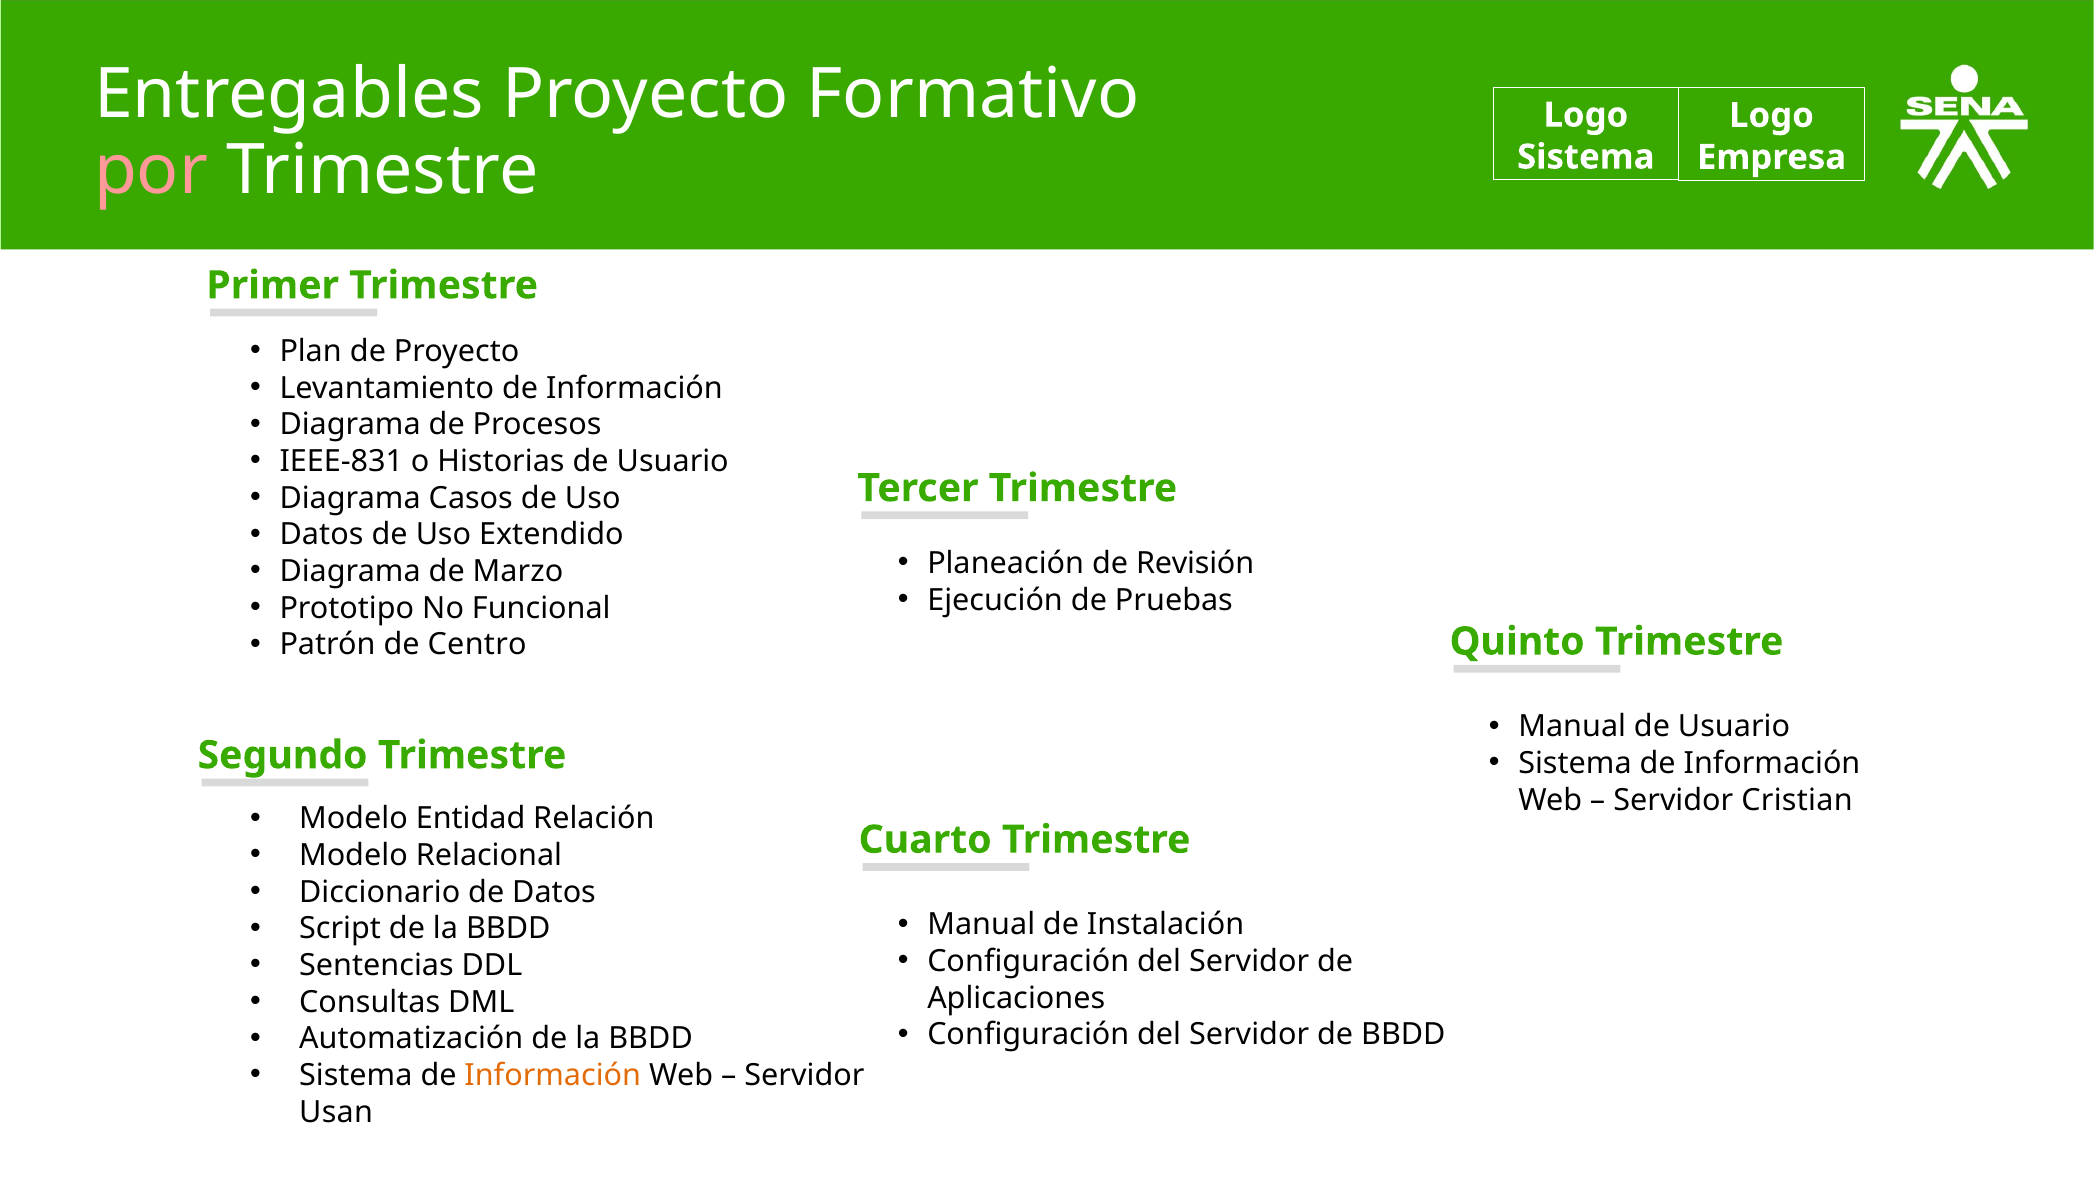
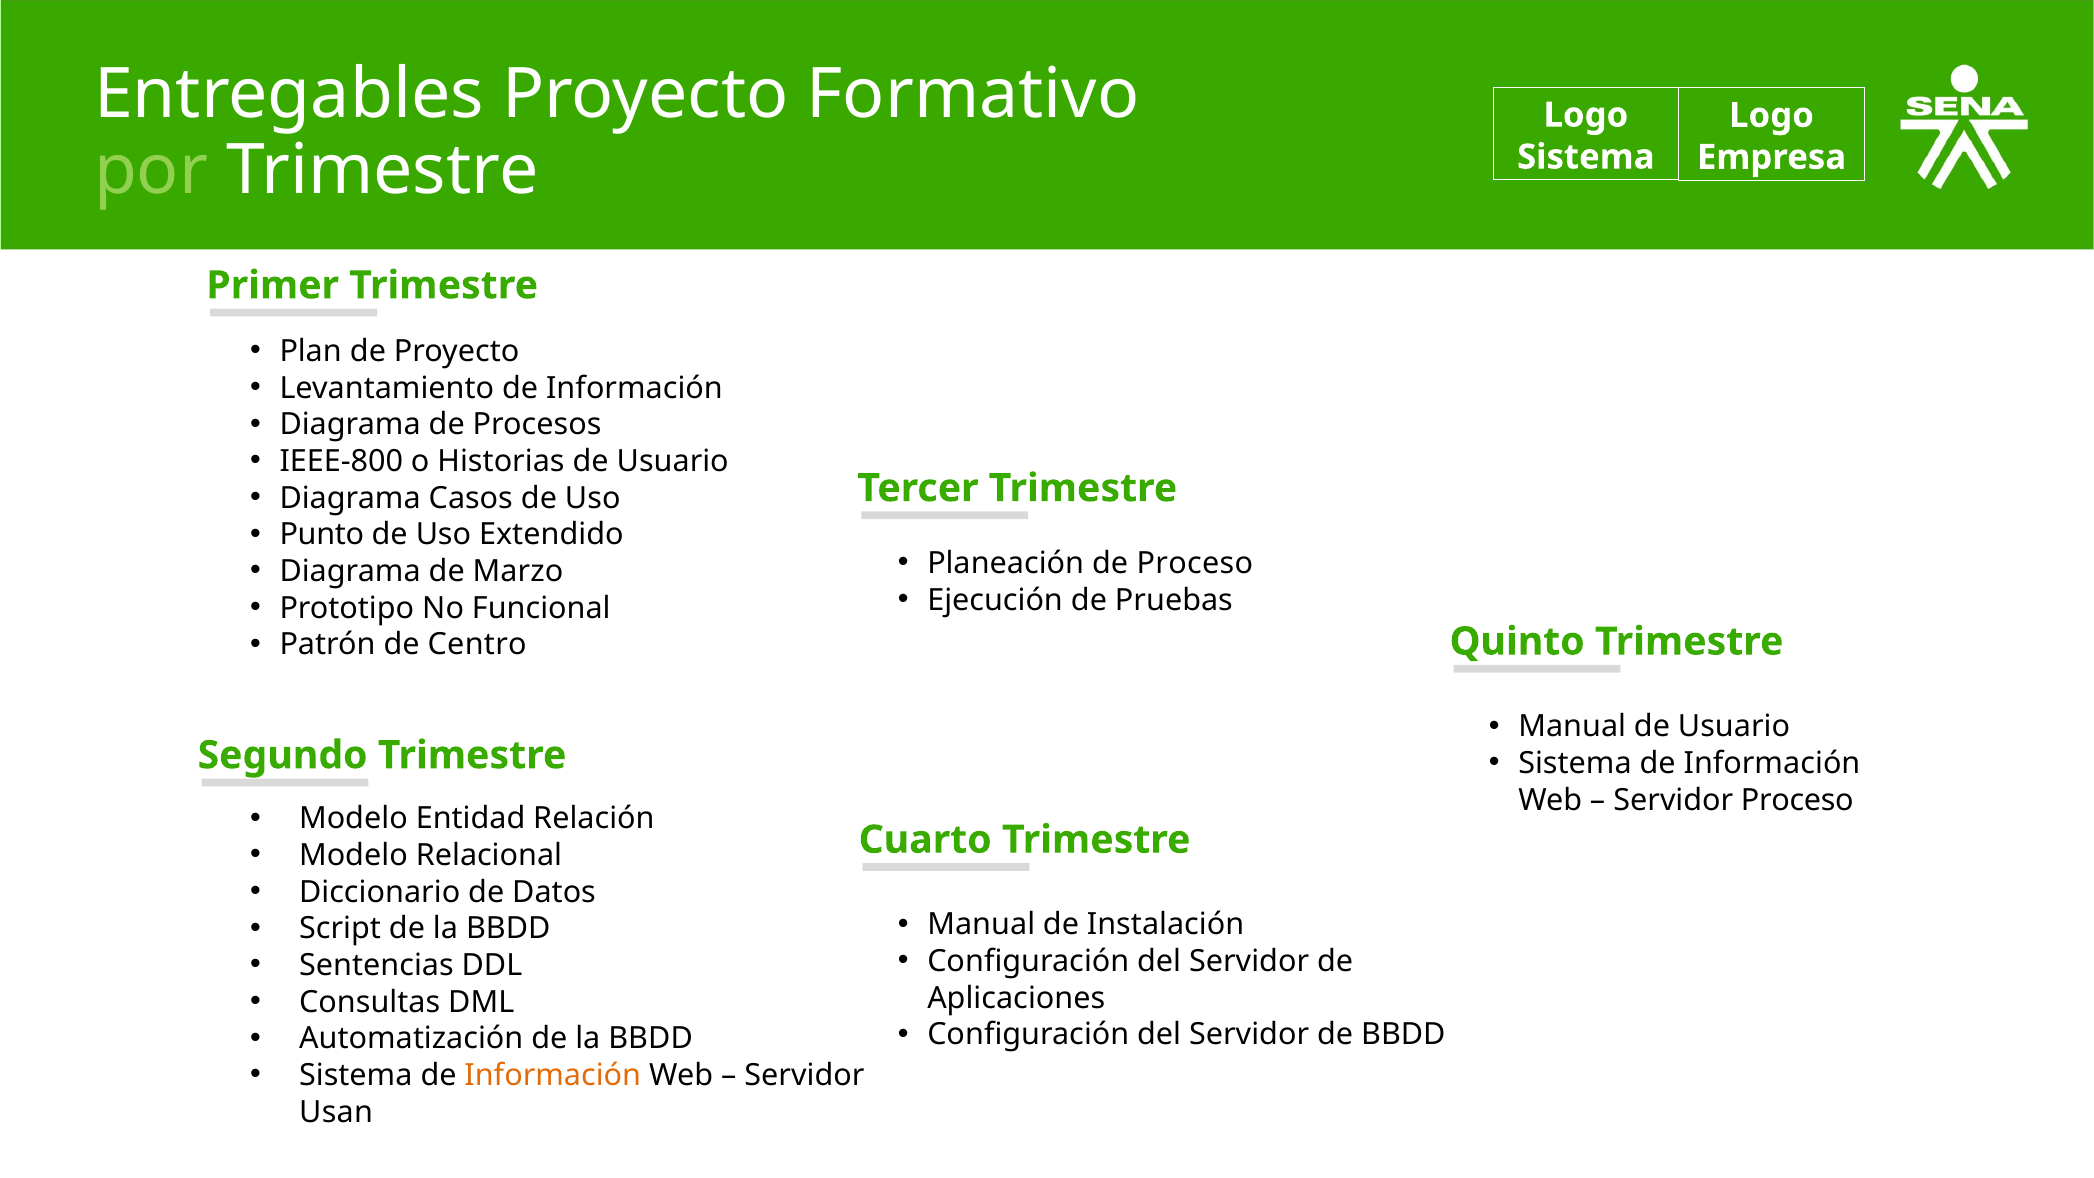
por colour: pink -> light green (151, 170)
IEEE-831: IEEE-831 -> IEEE-800 (341, 461)
Datos: Datos -> Punto (322, 535)
de Revisión: Revisión -> Proceso (1195, 563)
Servidor Cristian: Cristian -> Proceso (1797, 800)
